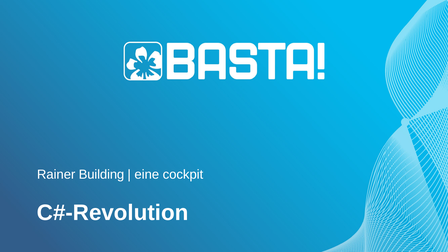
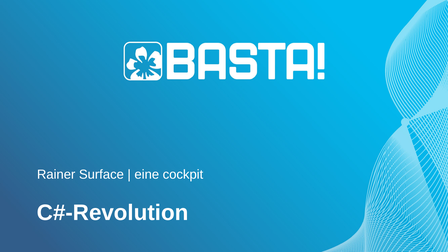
Building: Building -> Surface (101, 174)
